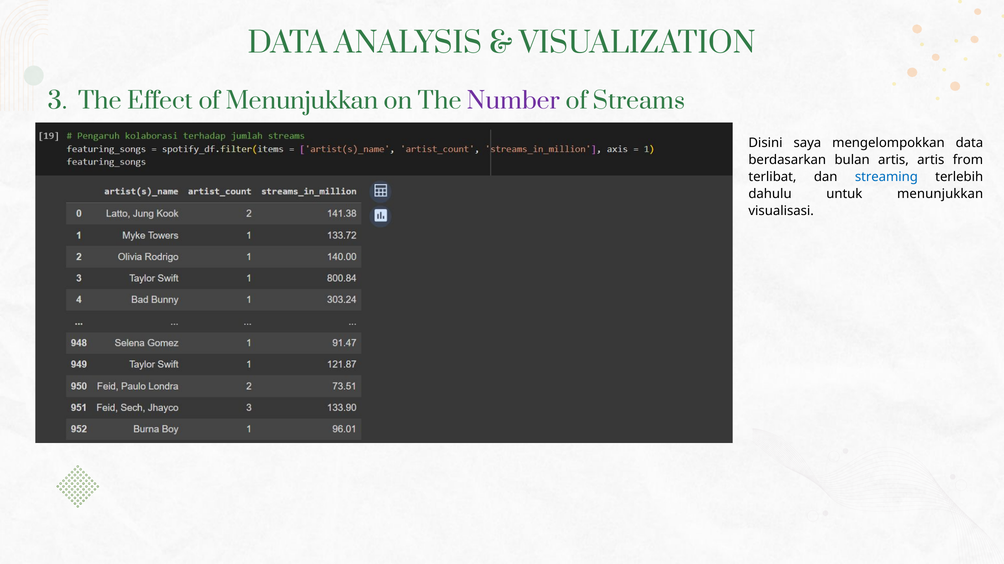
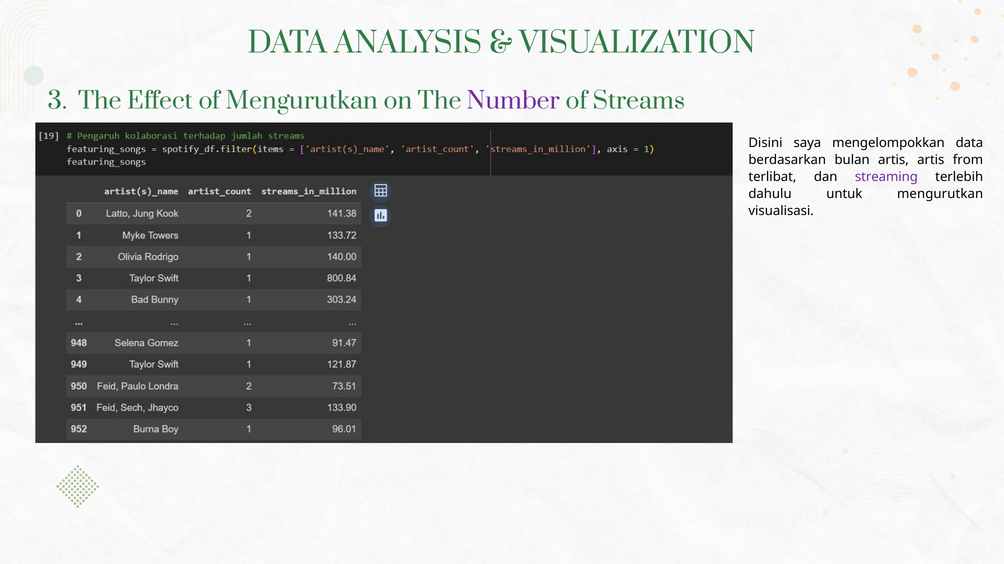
of Menunjukkan: Menunjukkan -> Mengurutkan (302, 101)
streaming colour: blue -> purple (886, 177)
untuk menunjukkan: menunjukkan -> mengurutkan (940, 194)
